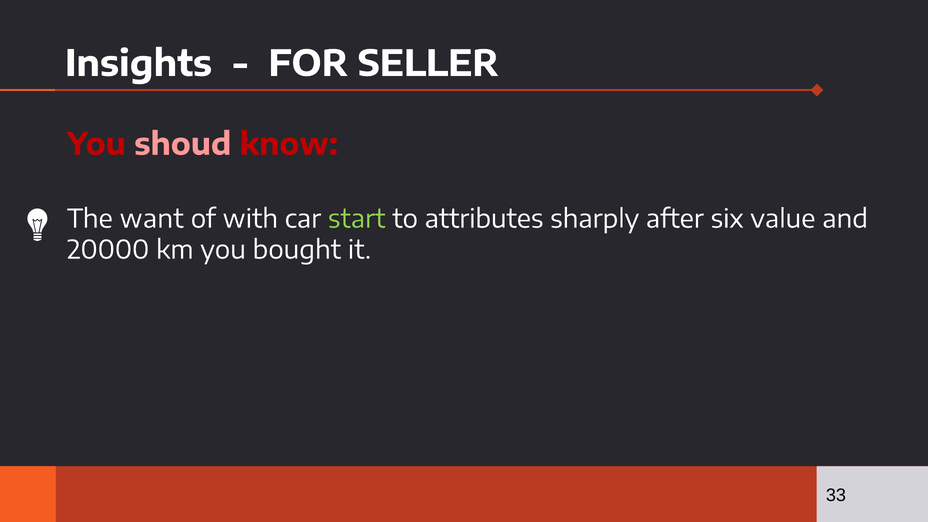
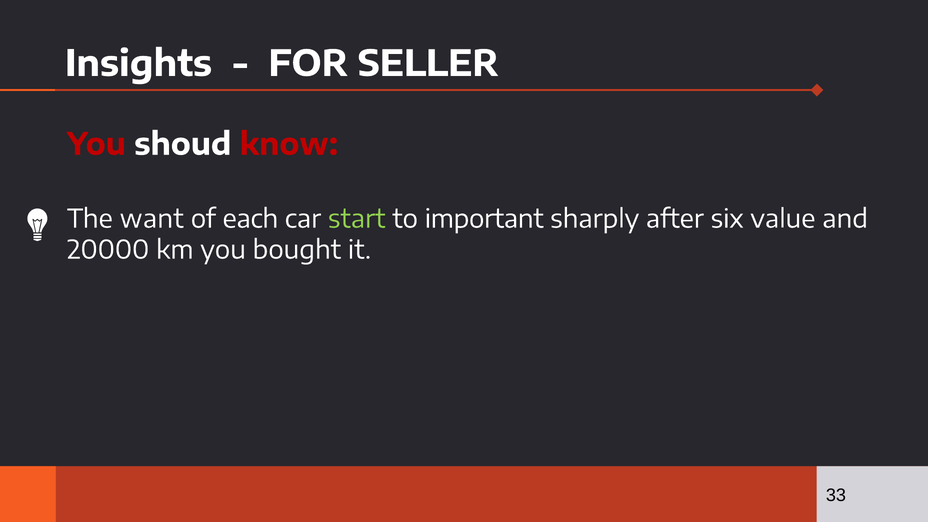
shoud colour: pink -> white (183, 145)
with: with -> each (250, 219)
attributes: attributes -> important (484, 219)
